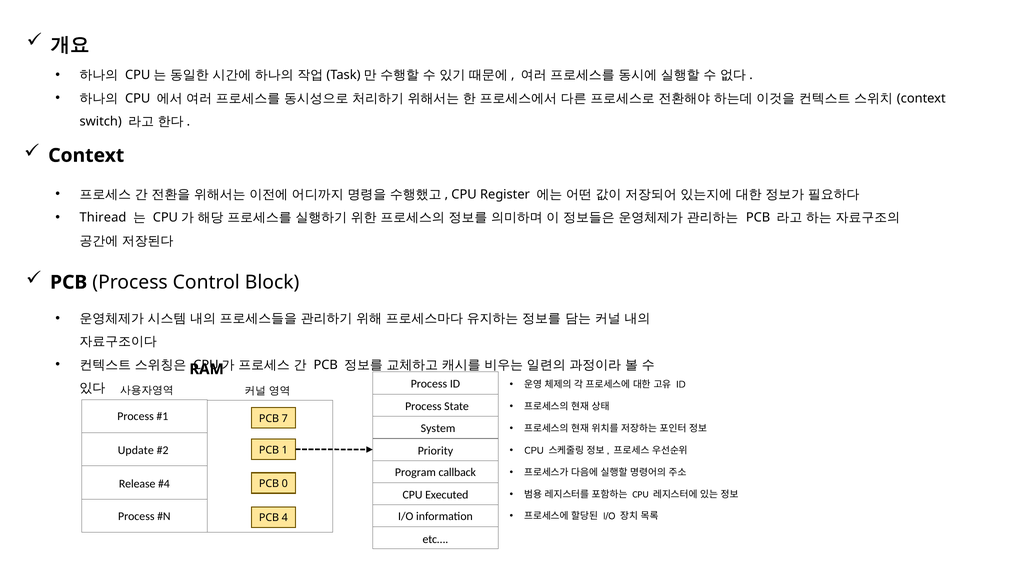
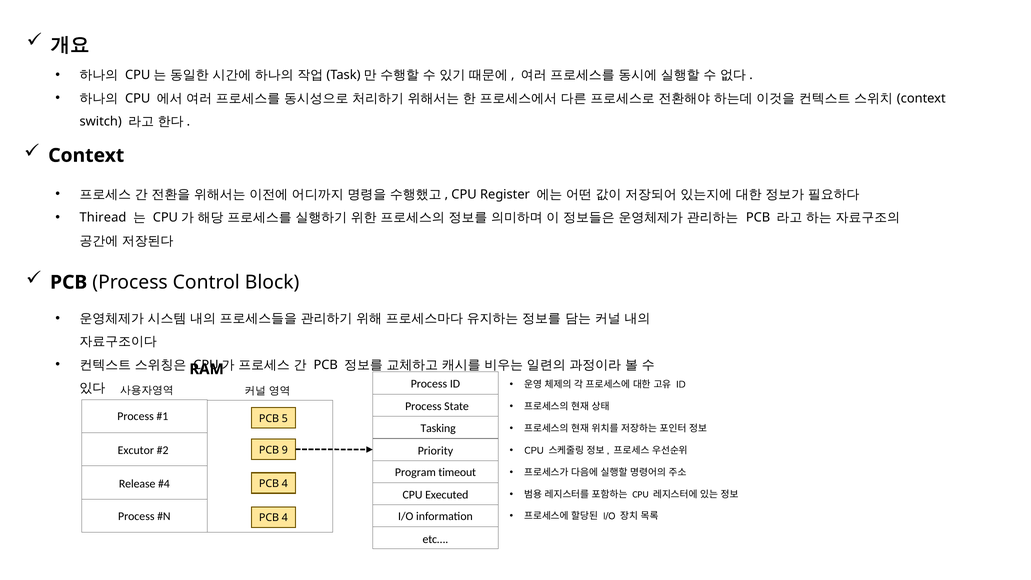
7: 7 -> 5 (285, 419)
System: System -> Tasking (438, 428)
Update: Update -> Excutor (136, 450)
1: 1 -> 9 (285, 450)
callback: callback -> timeout (457, 472)
0: 0 -> 4 (285, 484)
